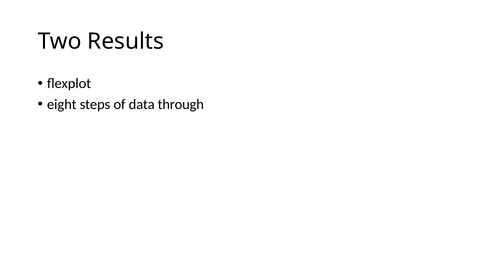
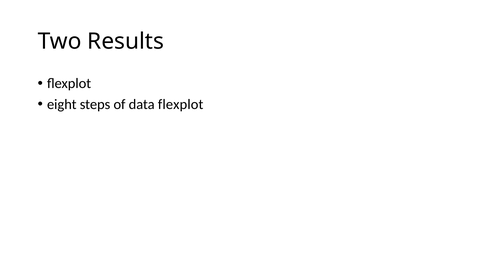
data through: through -> flexplot (181, 104)
